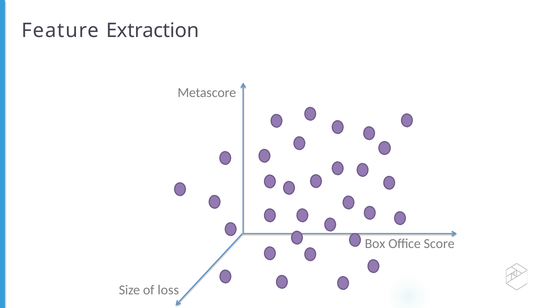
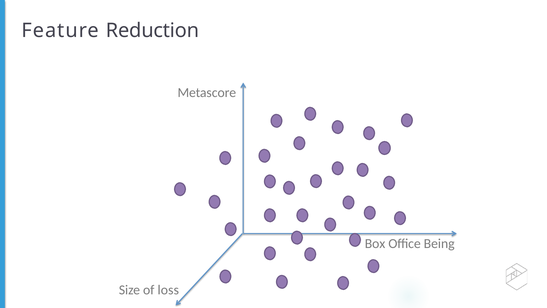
Extraction: Extraction -> Reduction (153, 31)
Score: Score -> Being (439, 243)
